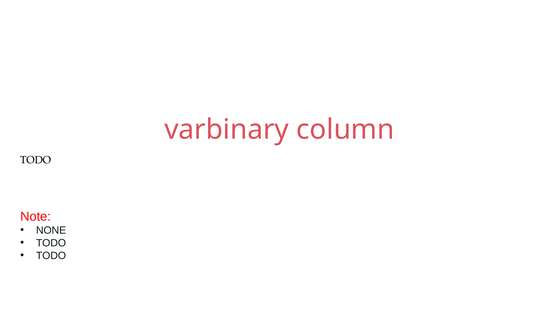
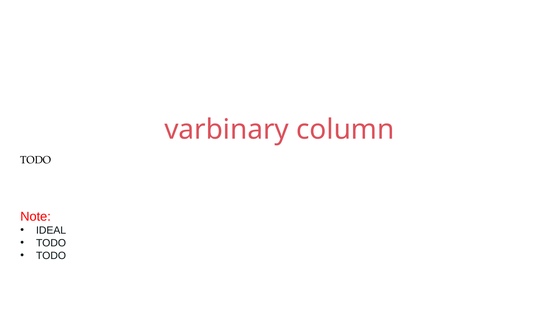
NONE: NONE -> IDEAL (51, 230)
